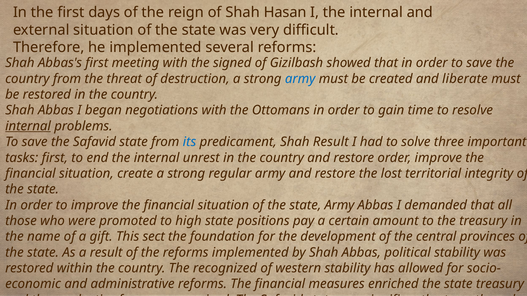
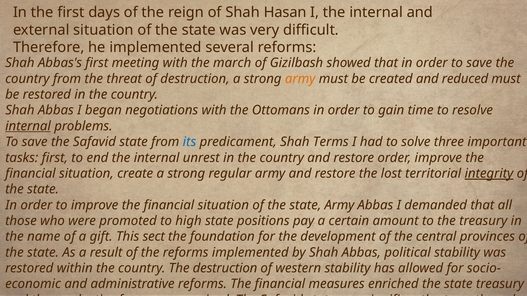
signed: signed -> march (232, 63)
army colour: blue -> orange (300, 79)
liberate: liberate -> reduced (465, 79)
Shah Result: Result -> Terms (331, 142)
integrity underline: none -> present (489, 174)
The recognized: recognized -> destruction (225, 269)
